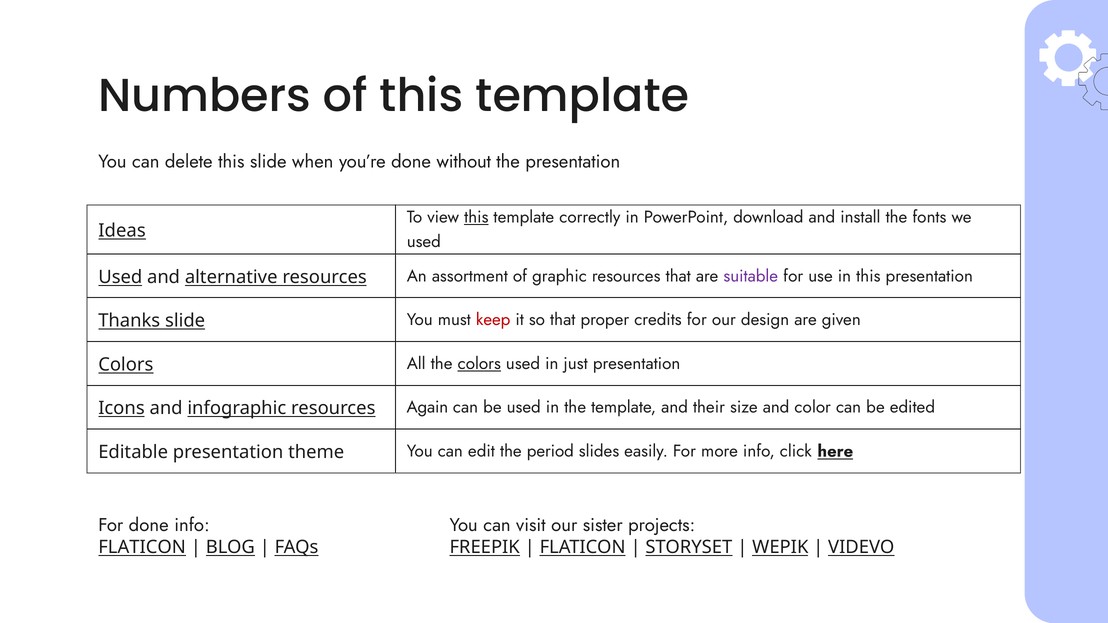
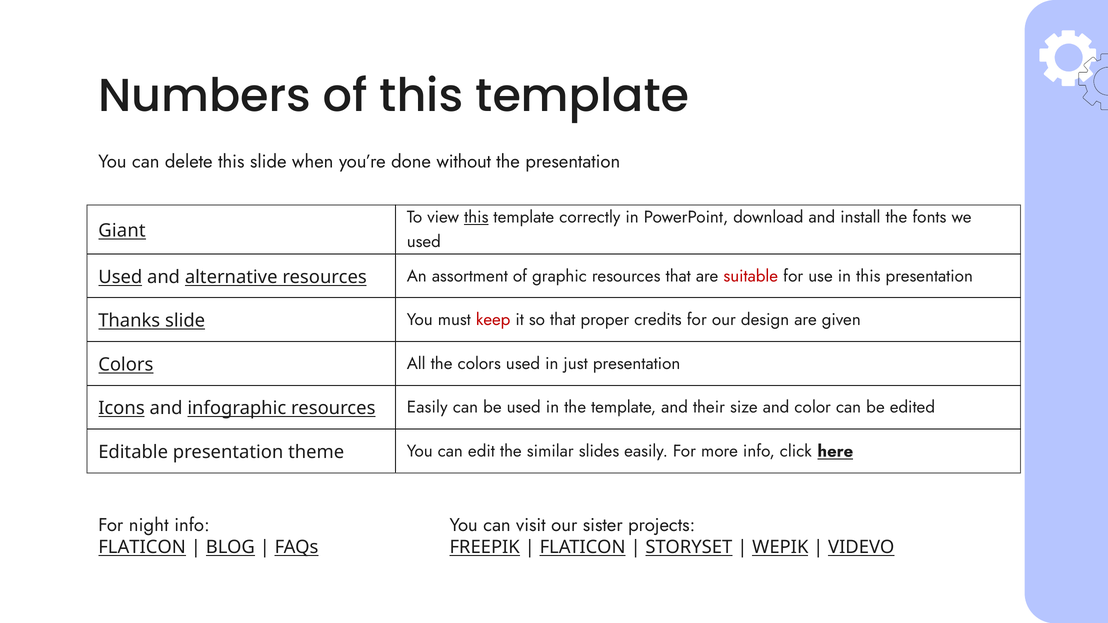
Ideas: Ideas -> Giant (122, 231)
suitable colour: purple -> red (751, 276)
colors underline: present -> none (479, 364)
resources Again: Again -> Easily (427, 408)
period: period -> similar (550, 451)
For done: done -> night (149, 525)
